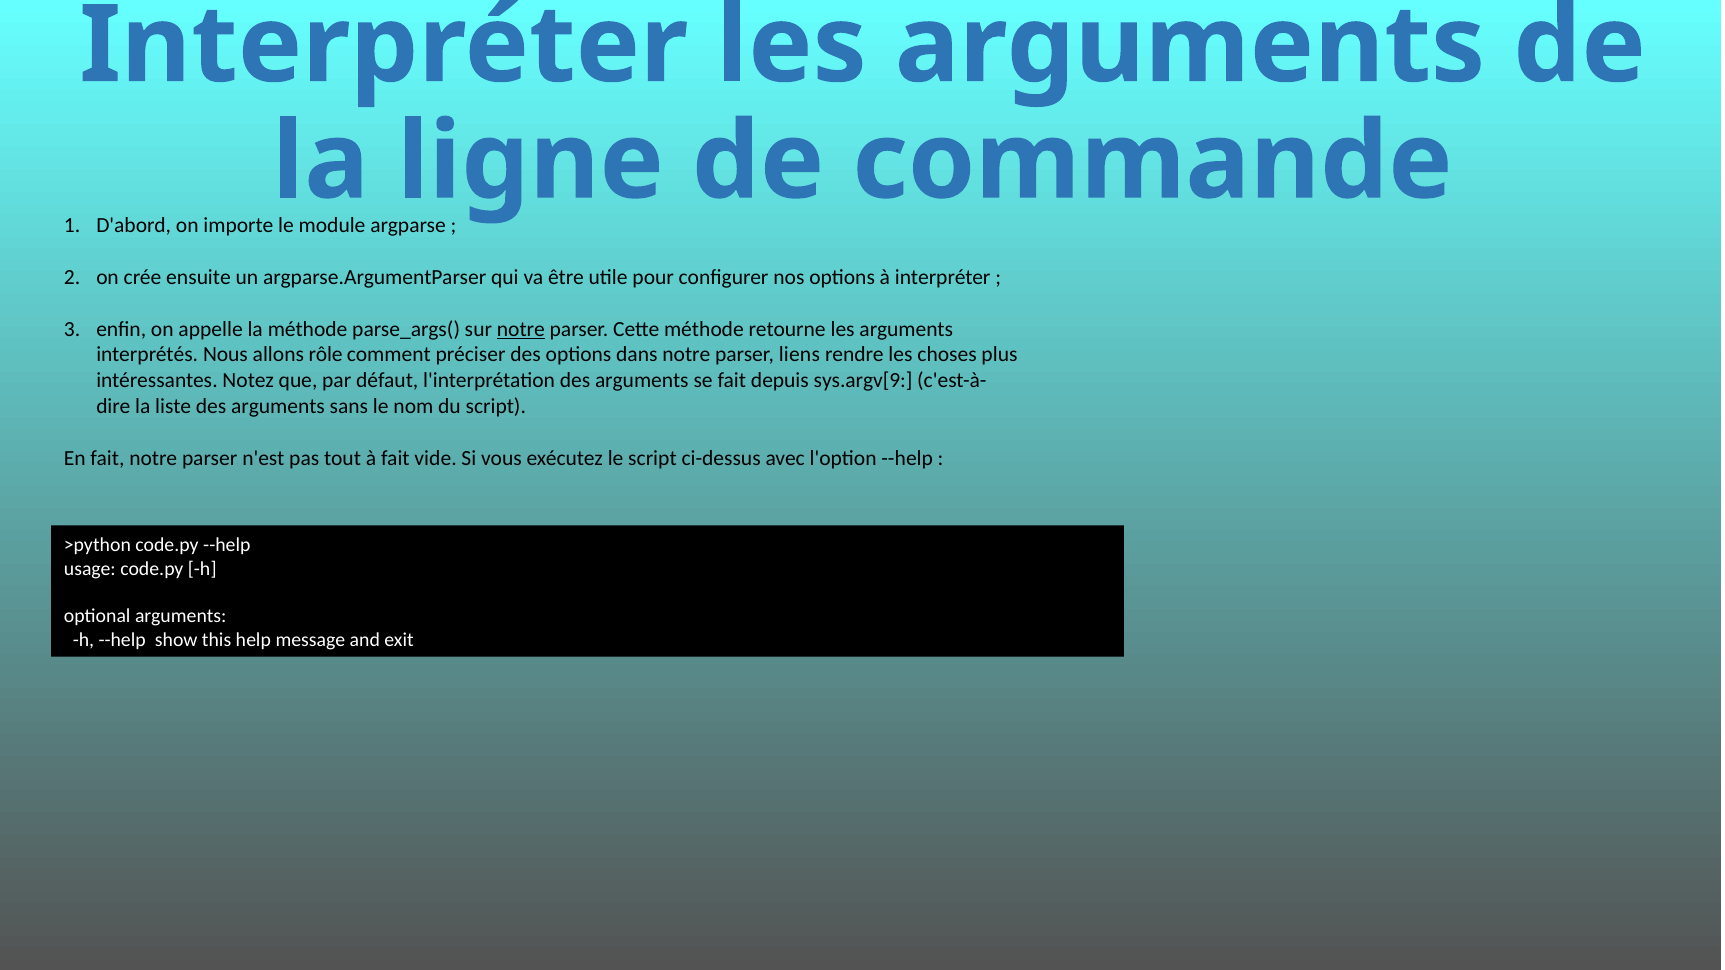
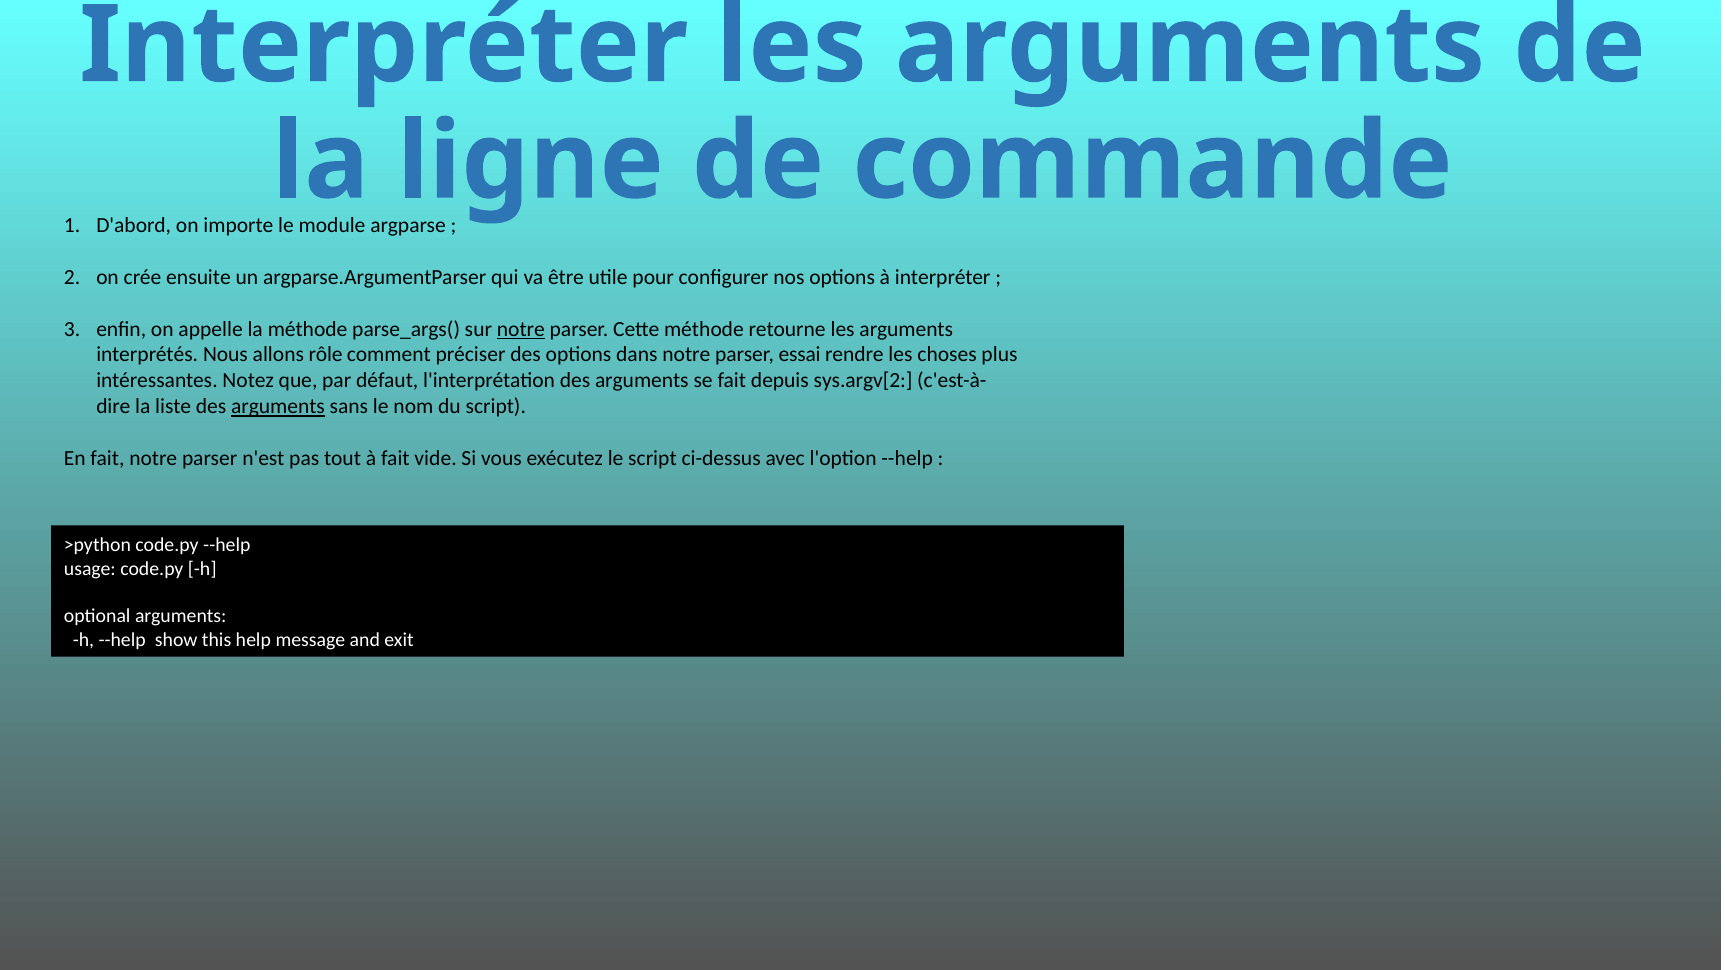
liens: liens -> essai (800, 355)
sys.argv[9: sys.argv[9 -> sys.argv[2 (863, 381)
arguments underline: none -> present (278, 407)
